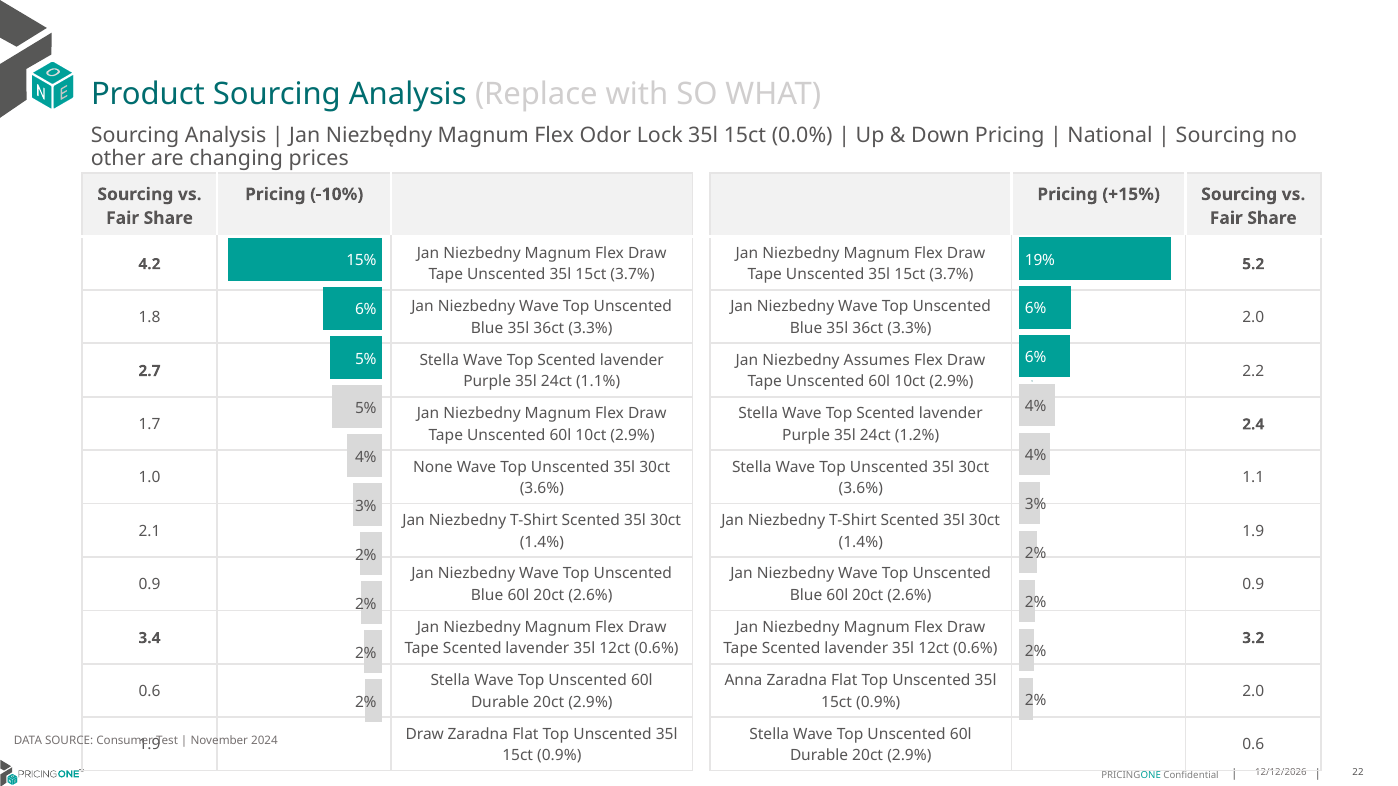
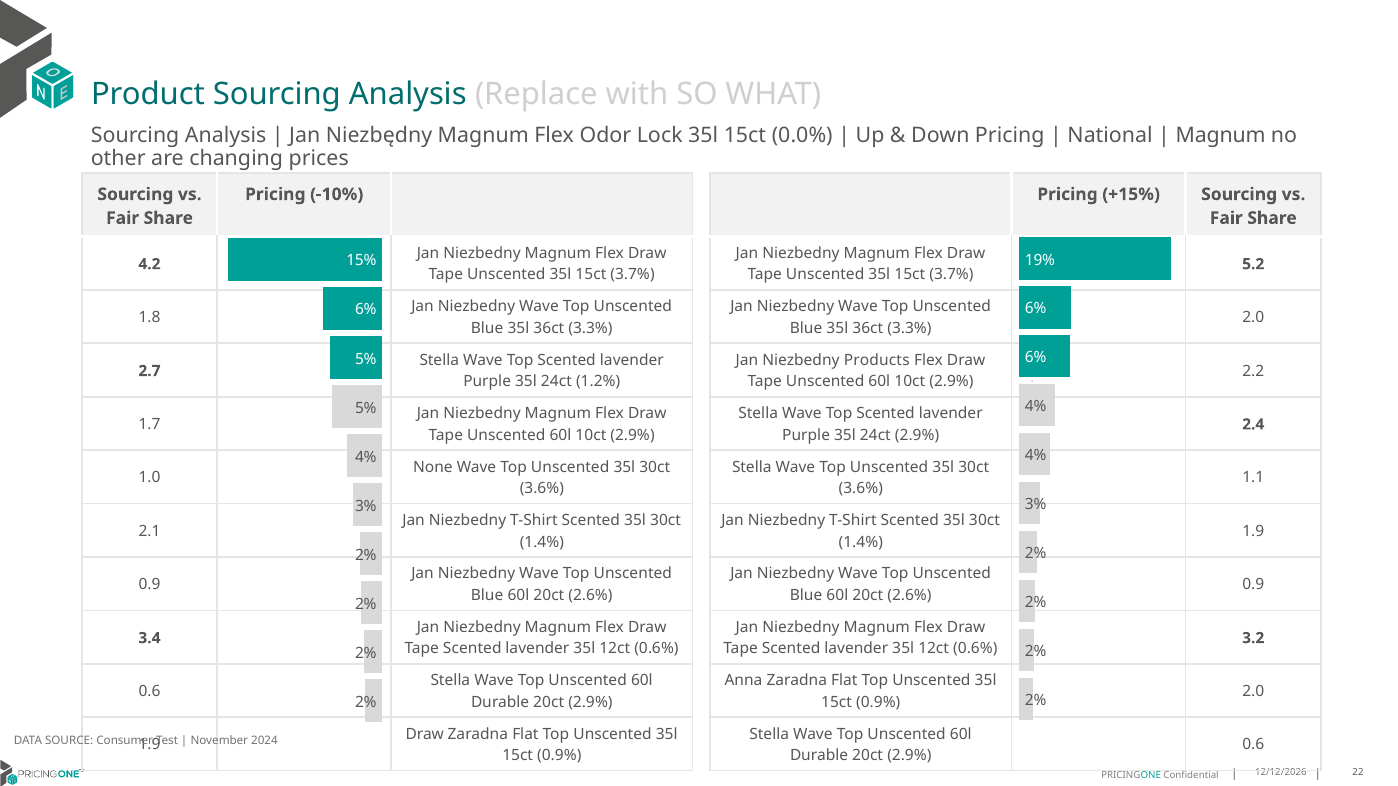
Sourcing: Sourcing -> Magnum (1221, 135)
Assumes: Assumes -> Products (877, 360)
1.1%: 1.1% -> 1.2% (598, 382)
24ct 1.2%: 1.2% -> 2.9% (917, 435)
